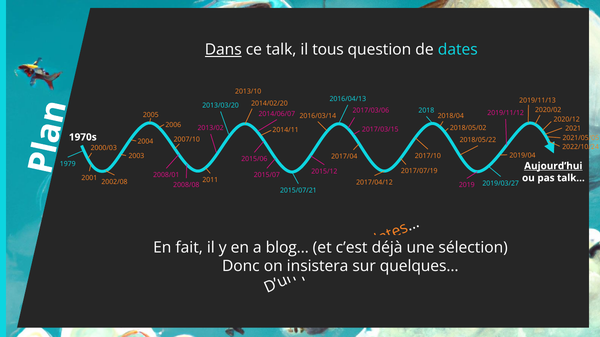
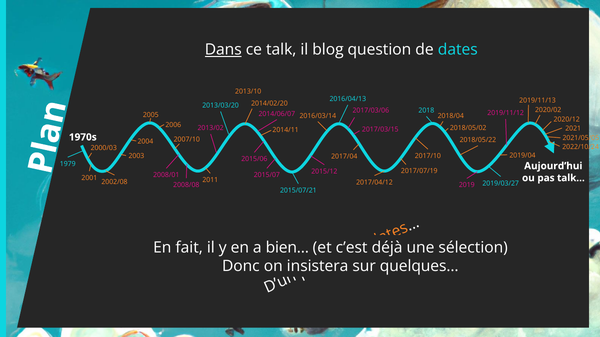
tous: tous -> blog (328, 50)
Aujourd’hui underline: present -> none (553, 166)
blog…: blog… -> bien… (287, 248)
